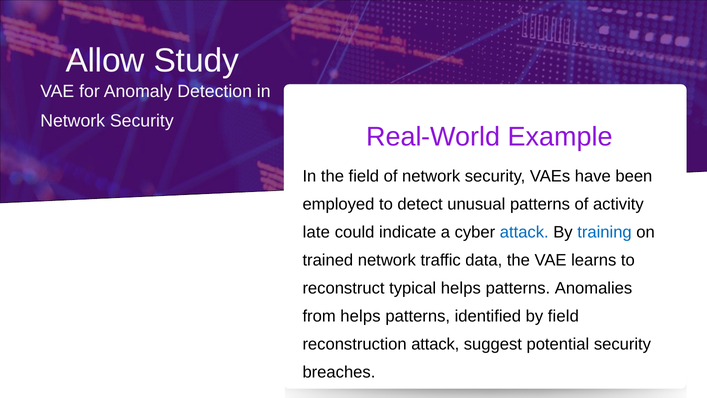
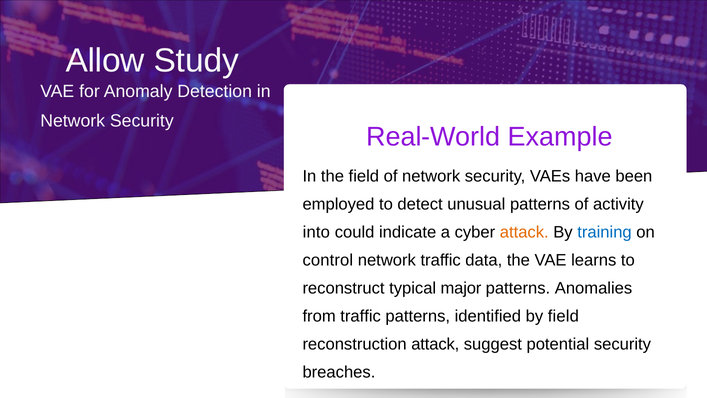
late: late -> into (316, 232)
attack colour: blue -> orange (524, 232)
trained: trained -> control (328, 260)
typical helps: helps -> major (461, 288)
from helps: helps -> traffic (361, 316)
